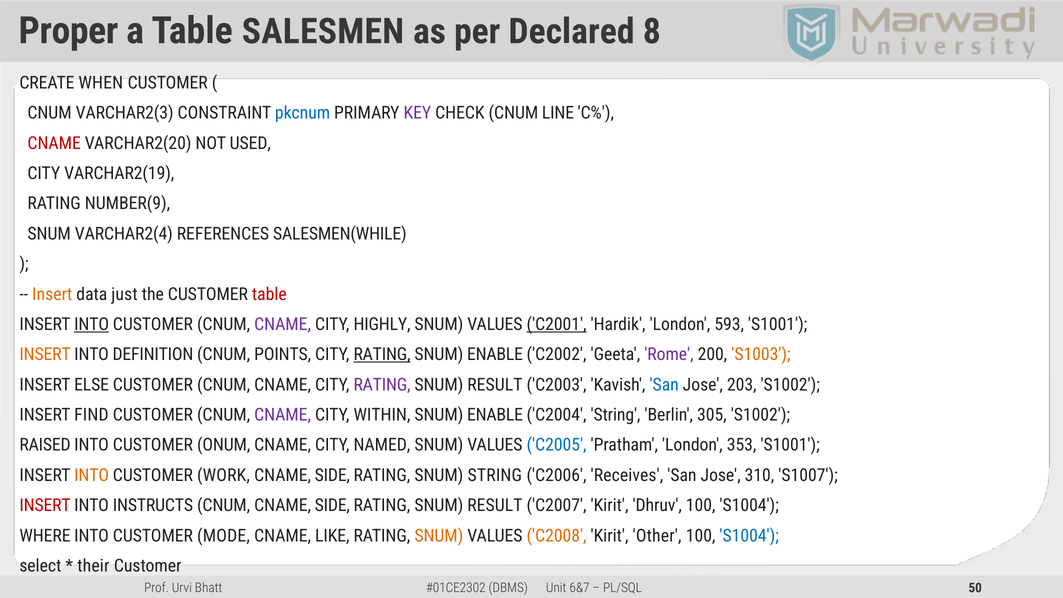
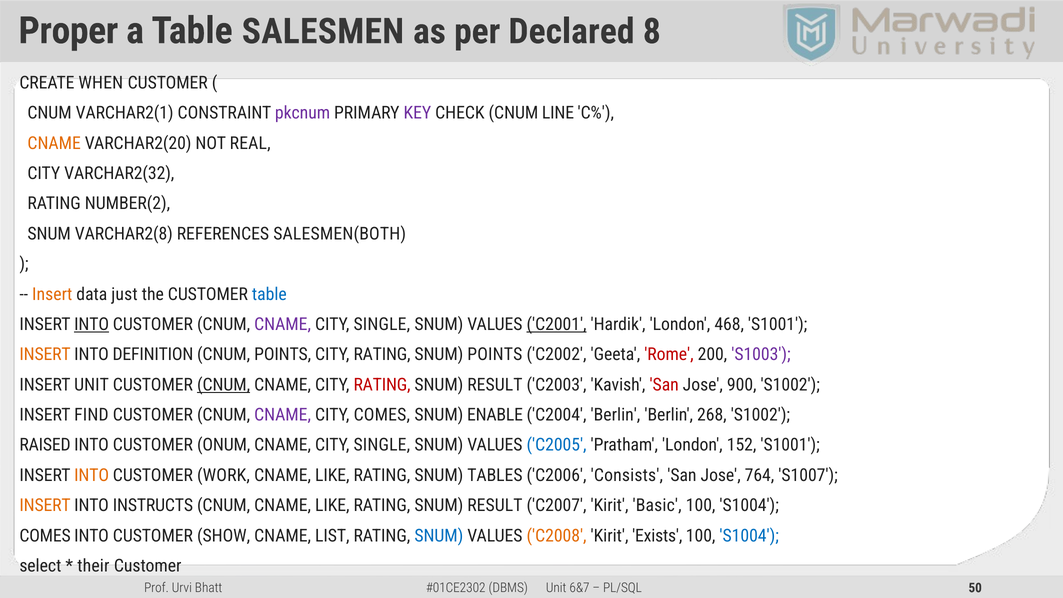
VARCHAR2(3: VARCHAR2(3 -> VARCHAR2(1 (125, 113)
pkcnum colour: blue -> purple (303, 113)
CNAME colour: red -> orange (54, 143)
USED: USED -> REAL (250, 143)
VARCHAR2(19: VARCHAR2(19 -> VARCHAR2(32 (119, 173)
NUMBER(9: NUMBER(9 -> NUMBER(2 (127, 204)
VARCHAR2(4: VARCHAR2(4 -> VARCHAR2(8 (124, 234)
SALESMEN(WHILE: SALESMEN(WHILE -> SALESMEN(BOTH (340, 234)
table colour: red -> blue (269, 294)
HIGHLY: HIGHLY -> SINGLE (382, 324)
593: 593 -> 468 (729, 324)
RATING underline: present -> none (382, 355)
ENABLE: ENABLE -> POINTS (495, 355)
Rome colour: purple -> red (669, 355)
S1003 colour: orange -> purple (761, 355)
INSERT ELSE: ELSE -> UNIT (92, 385)
CNUM underline: none -> present (224, 385)
RATING colour: purple -> red (382, 385)
San colour: blue -> red (664, 385)
203: 203 -> 900 (742, 385)
CITY WITHIN: WITHIN -> COMES (382, 415)
C2004 String: String -> Berlin (615, 415)
305: 305 -> 268 (712, 415)
NAMED: NAMED -> SINGLE (382, 445)
353: 353 -> 152 (742, 445)
SIDE: SIDE -> LIKE (332, 475)
SNUM STRING: STRING -> TABLES (495, 475)
Receives: Receives -> Consists (627, 475)
310: 310 -> 764 (760, 475)
INSERT colour: red -> orange (45, 505)
CNUM CNAME SIDE: SIDE -> LIKE (332, 505)
Dhruv: Dhruv -> Basic (657, 505)
WHERE: WHERE -> COMES (45, 536)
MODE: MODE -> SHOW (224, 536)
LIKE: LIKE -> LIST (332, 536)
SNUM colour: orange -> blue (439, 536)
Other: Other -> Exists (657, 536)
